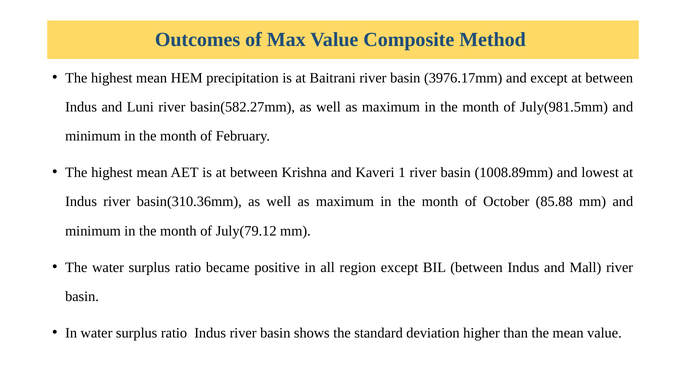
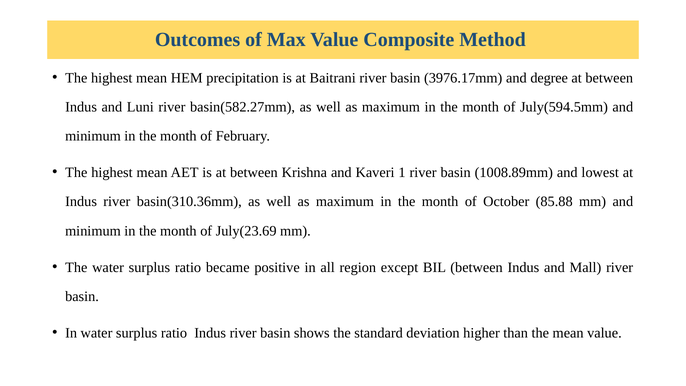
and except: except -> degree (549, 78)
July(981.5mm: July(981.5mm -> July(594.5mm (564, 107)
July(79.12: July(79.12 -> July(23.69 (246, 231)
